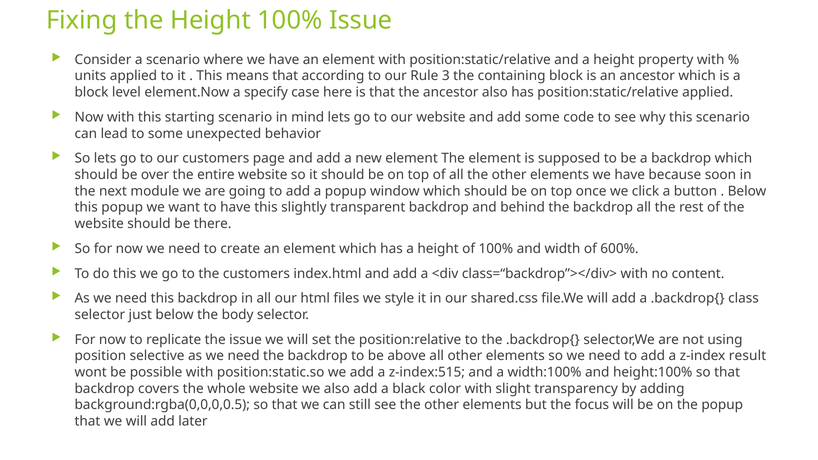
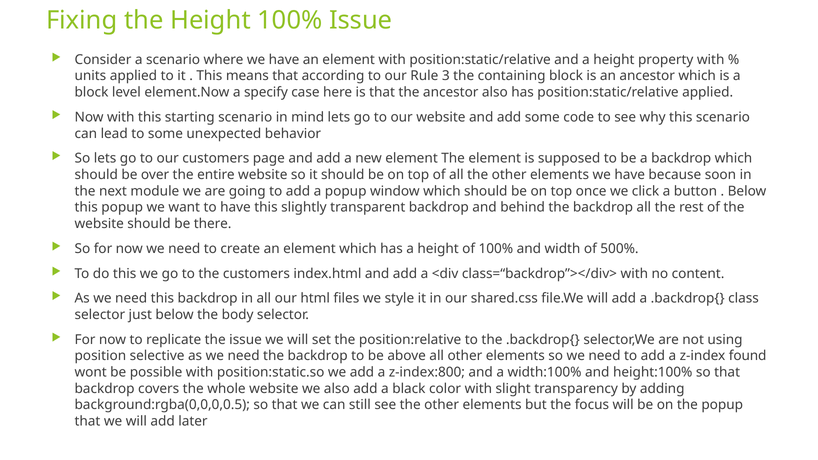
600%: 600% -> 500% (619, 249)
result: result -> found (748, 356)
z-index:515: z-index:515 -> z-index:800 (427, 372)
